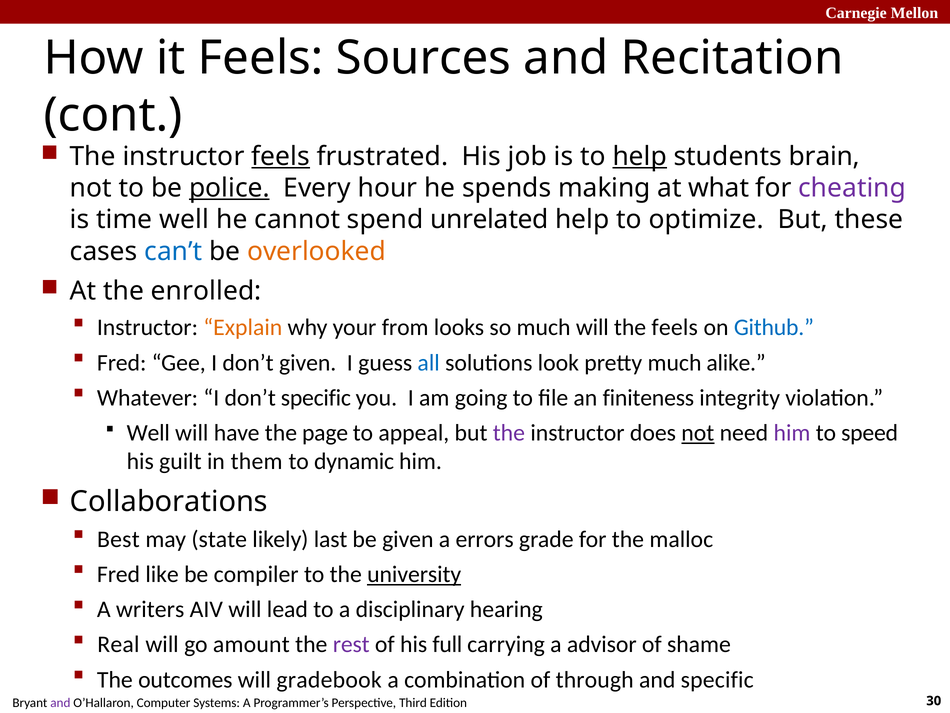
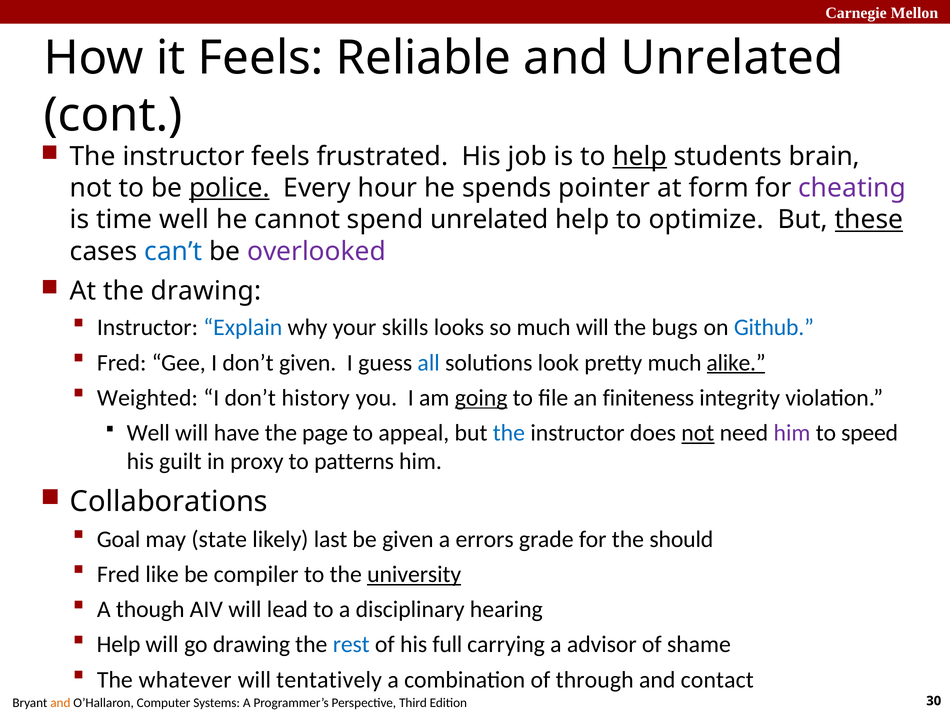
Sources: Sources -> Reliable (424, 58)
and Recitation: Recitation -> Unrelated (732, 58)
feels underline: present -> none (281, 156)
making: making -> pointer (604, 188)
what: what -> form (719, 188)
these underline: none -> present (869, 220)
overlooked colour: orange -> purple (317, 251)
the enrolled: enrolled -> drawing (206, 291)
Explain colour: orange -> blue (243, 327)
from: from -> skills (405, 327)
the feels: feels -> bugs (675, 327)
alike underline: none -> present (736, 362)
Whatever: Whatever -> Weighted (147, 398)
don’t specific: specific -> history (316, 398)
going underline: none -> present (481, 398)
the colour: purple -> blue (509, 433)
them: them -> proxy (257, 461)
dynamic: dynamic -> patterns (354, 461)
Best: Best -> Goal (119, 539)
malloc: malloc -> should (681, 539)
writers: writers -> though (150, 609)
Real: Real -> Help (119, 644)
go amount: amount -> drawing (252, 644)
rest colour: purple -> blue (351, 644)
outcomes: outcomes -> whatever (185, 679)
gradebook: gradebook -> tentatively (329, 679)
and specific: specific -> contact (717, 679)
and colour: purple -> orange (60, 702)
